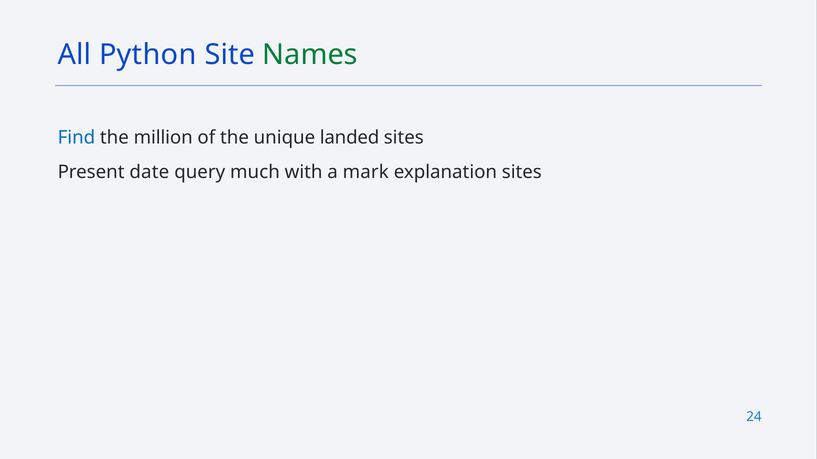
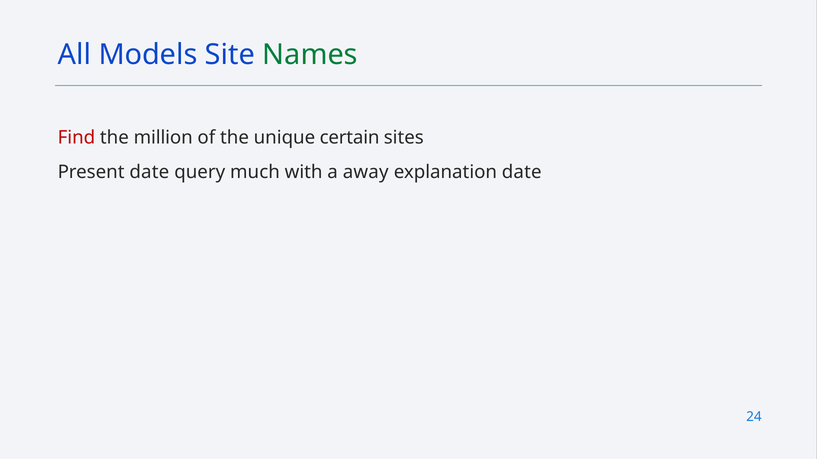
Python: Python -> Models (148, 55)
Find colour: blue -> red (76, 138)
landed: landed -> certain (350, 138)
mark: mark -> away (366, 172)
explanation sites: sites -> date (522, 172)
